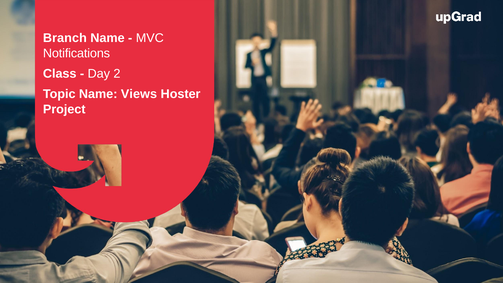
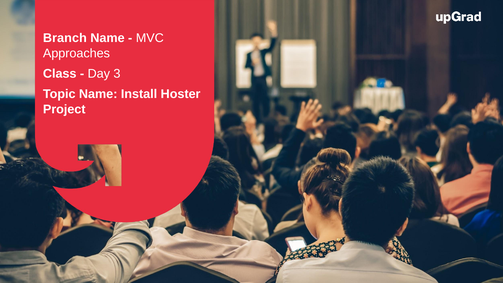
Notifications: Notifications -> Approaches (76, 53)
2: 2 -> 3 (117, 74)
Views: Views -> Install (139, 94)
